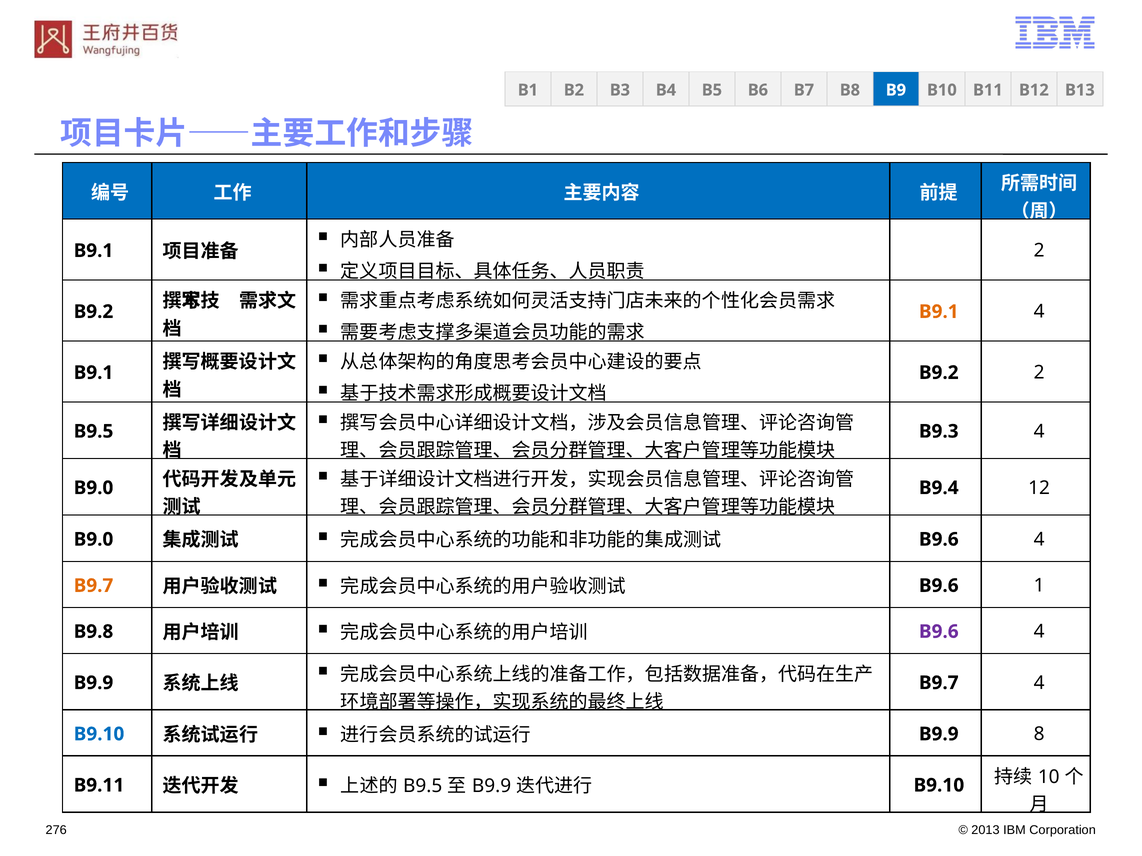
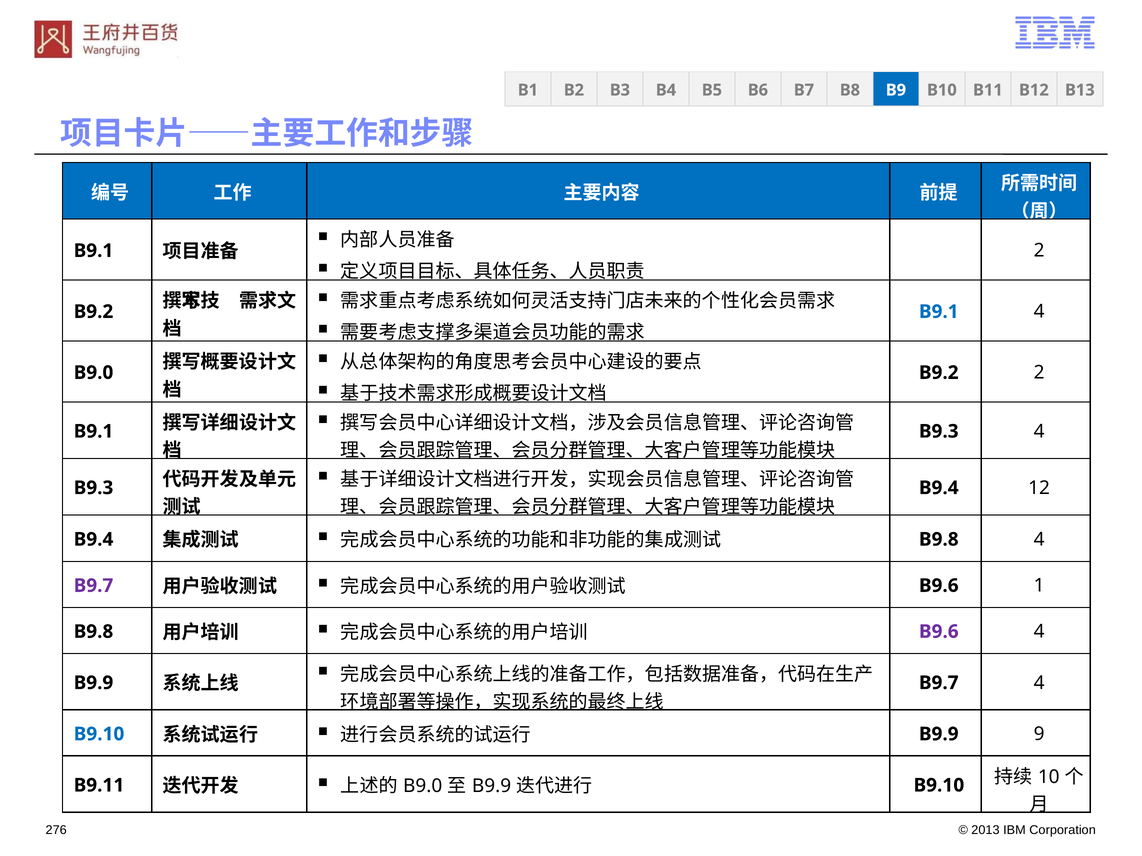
B9.1 colour: orange -> blue (939, 312)
B9.1: B9.1 -> B9.0 (94, 373)
B9.5: B9.5 -> B9.1 (94, 432)
B9.0: B9.0 -> B9.3 (94, 488)
B9.0: B9.0 -> B9.4 (94, 540)
B9.6: B9.6 -> B9.8 (939, 540)
B9.7 colour: orange -> purple (94, 586)
8: 8 -> 9 (1039, 734)
B9.5: B9.5 -> B9.0 (423, 787)
